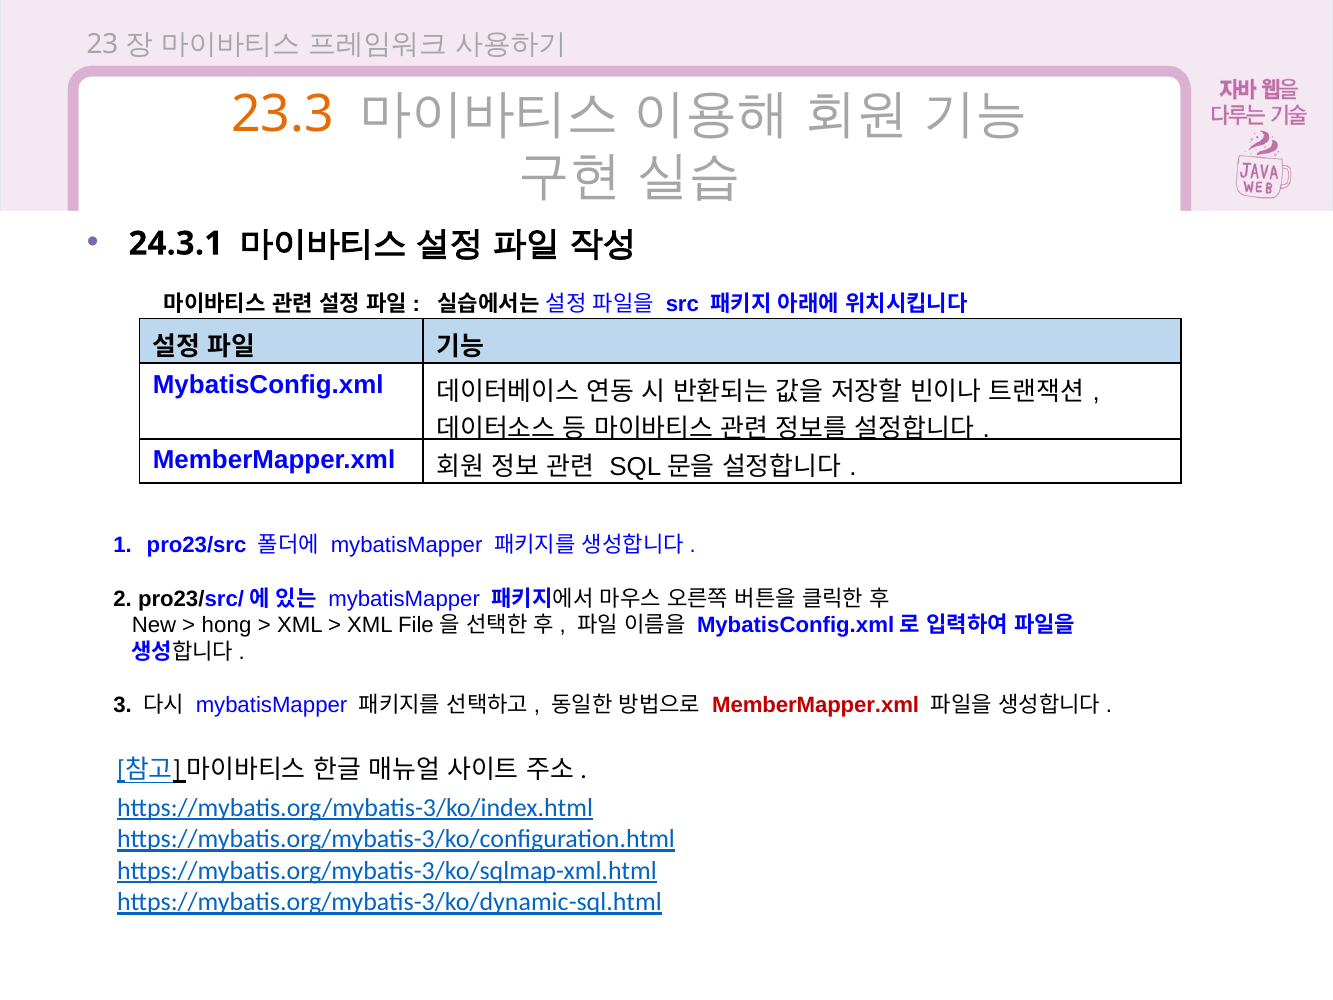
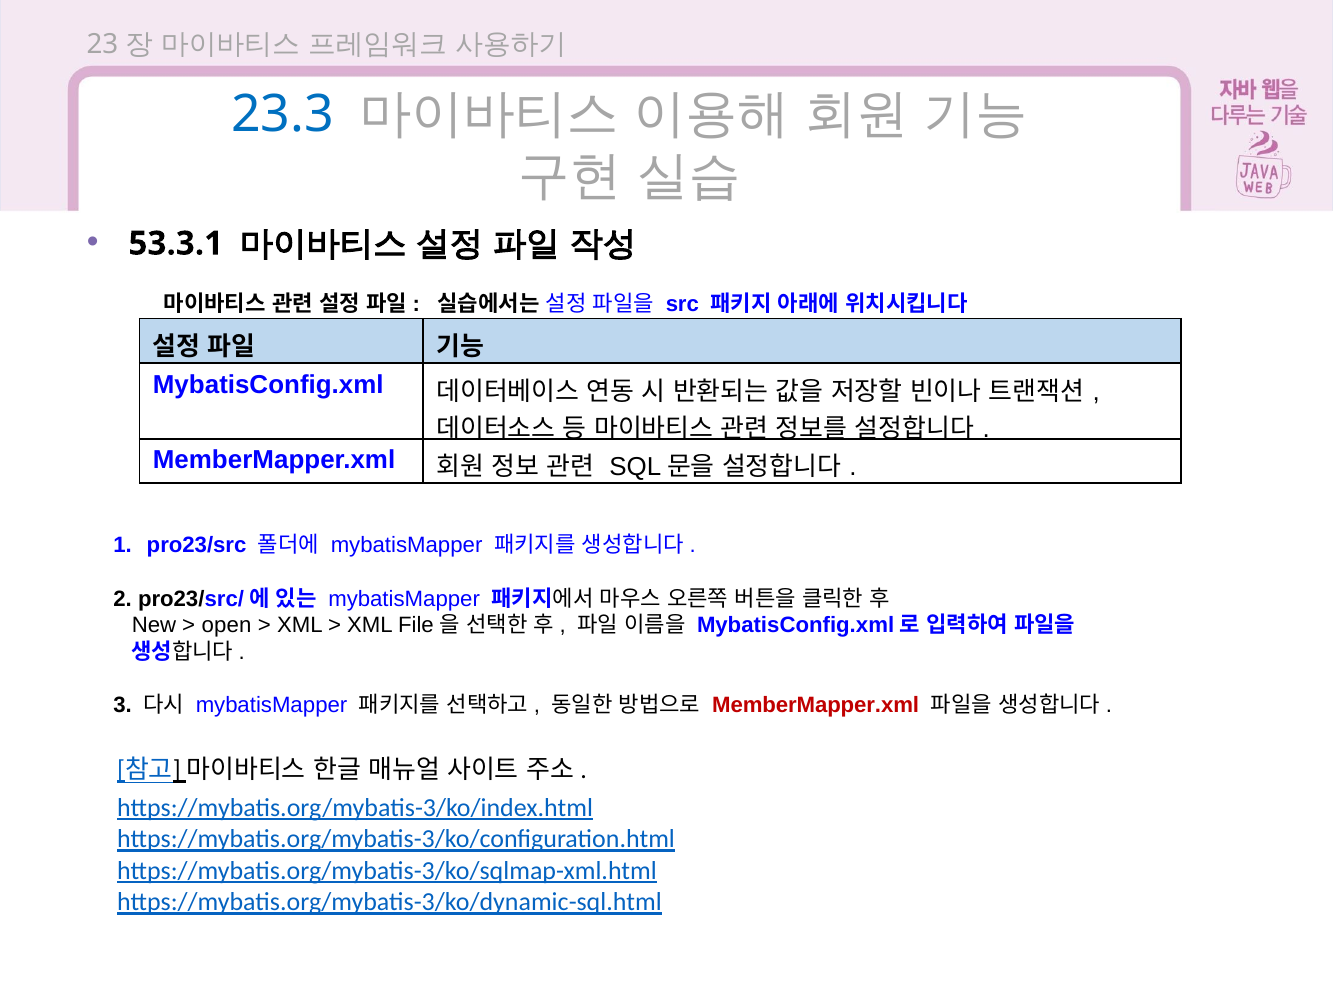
23.3 colour: orange -> blue (282, 114)
24.3.1: 24.3.1 -> 53.3.1 (176, 243)
hong: hong -> open (227, 625)
